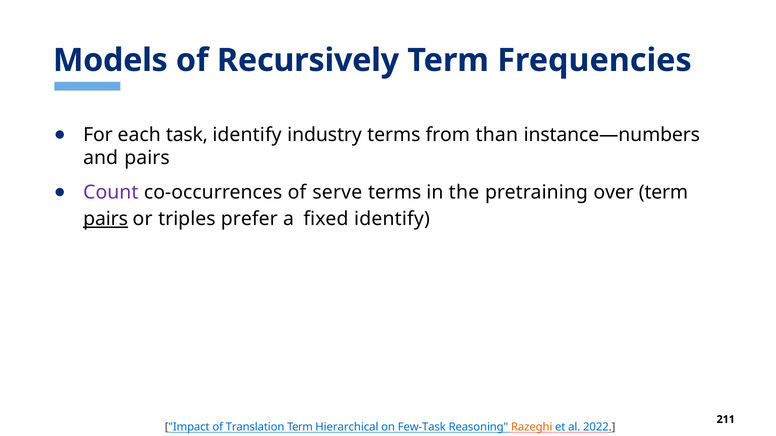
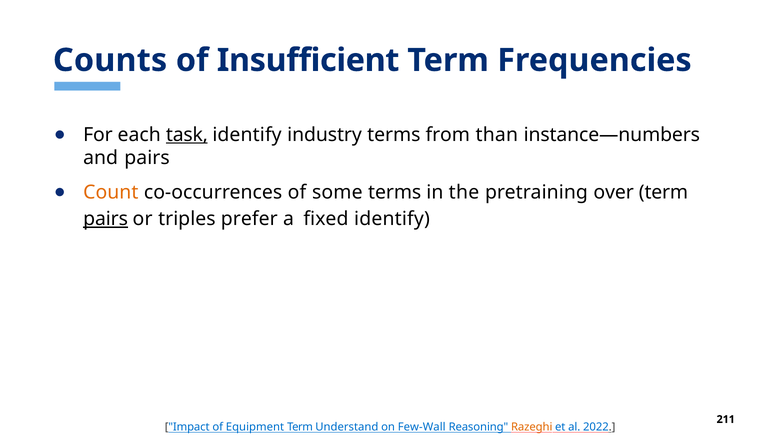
Models: Models -> Counts (110, 60)
Recursively: Recursively -> Insufficient (308, 60)
task underline: none -> present (187, 135)
Count colour: purple -> orange (111, 193)
serve: serve -> some (337, 193)
Translation: Translation -> Equipment (255, 428)
Hierarchical: Hierarchical -> Understand (347, 428)
Few-Task: Few-Task -> Few-Wall (422, 428)
